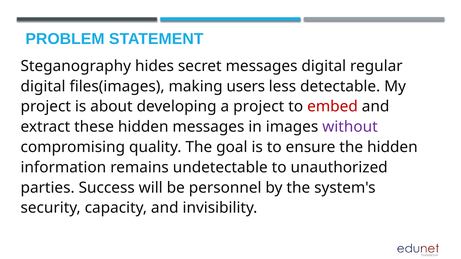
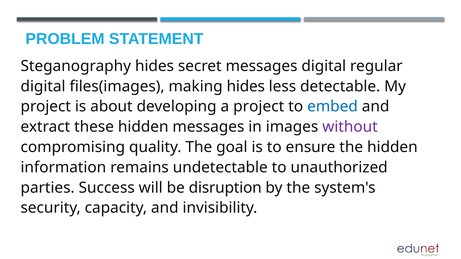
making users: users -> hides (246, 86)
embed colour: red -> blue (333, 107)
personnel: personnel -> disruption (225, 188)
